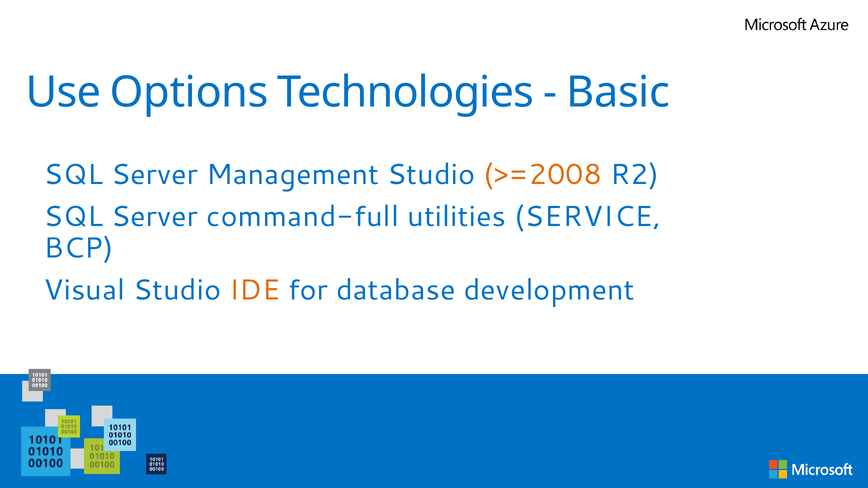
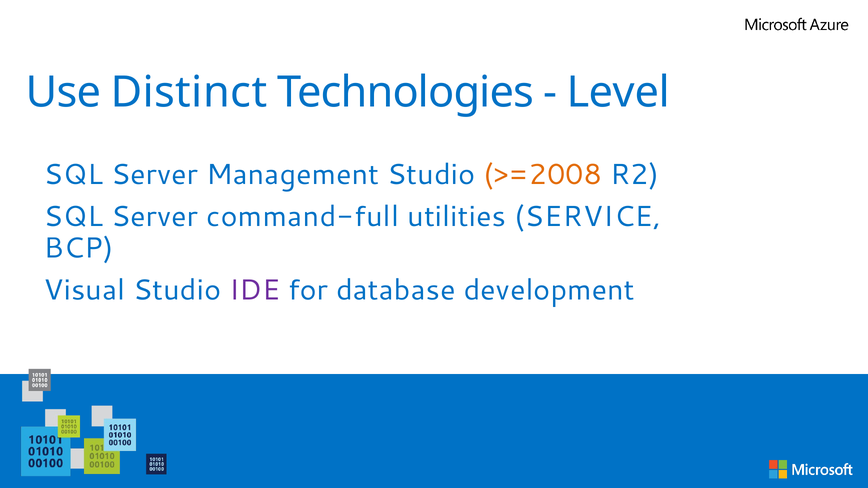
Options: Options -> Distinct (189, 93)
Basic: Basic -> Level (618, 93)
IDE colour: orange -> purple (255, 290)
